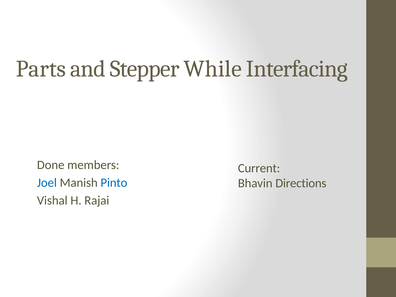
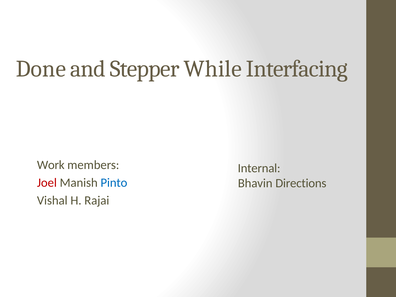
Parts: Parts -> Done (41, 69)
Done: Done -> Work (51, 165)
Current: Current -> Internal (259, 168)
Joel colour: blue -> red (47, 183)
